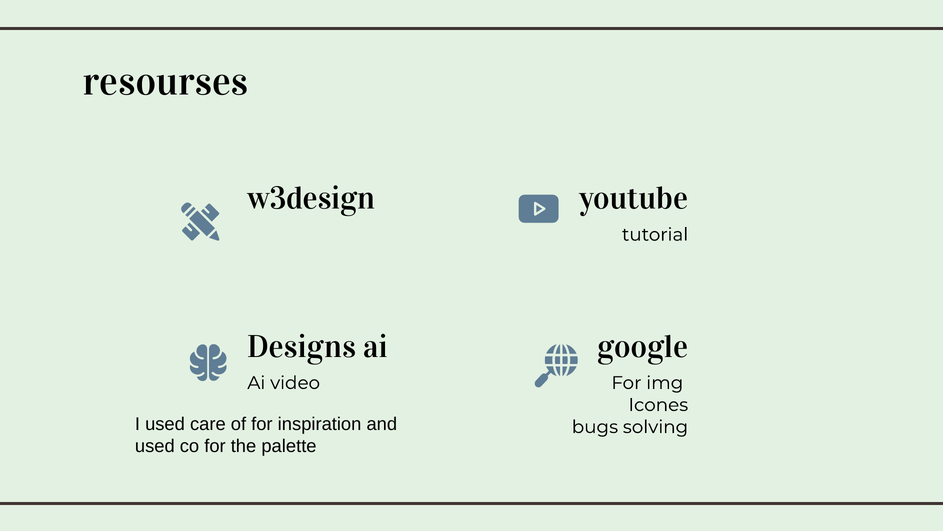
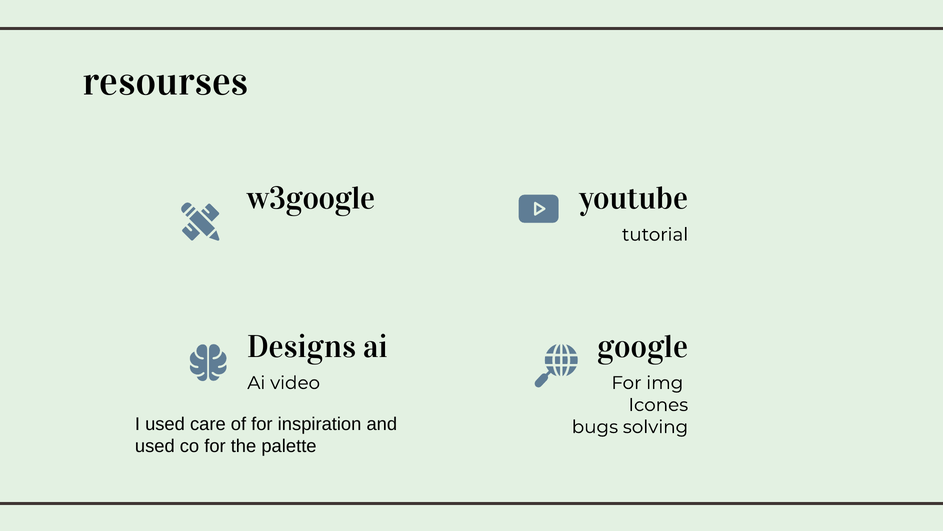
w3design: w3design -> w3google (311, 198)
